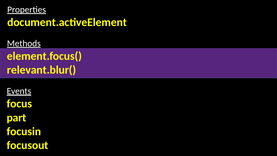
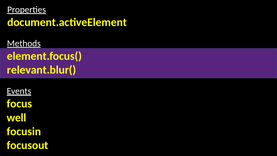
part: part -> well (16, 117)
